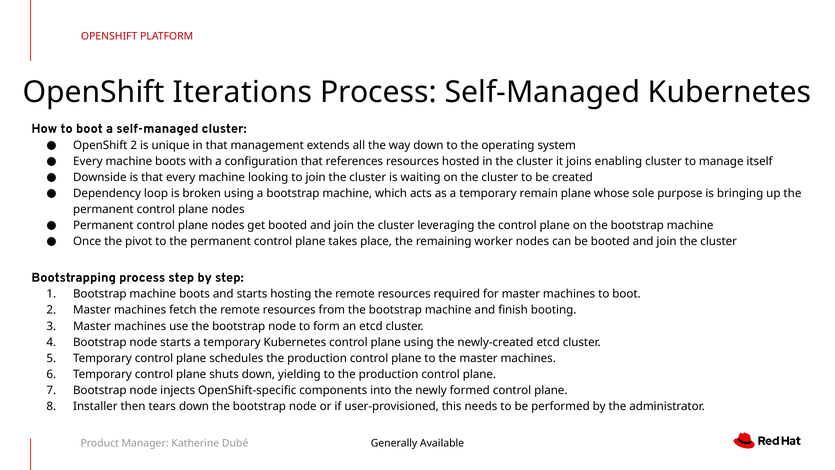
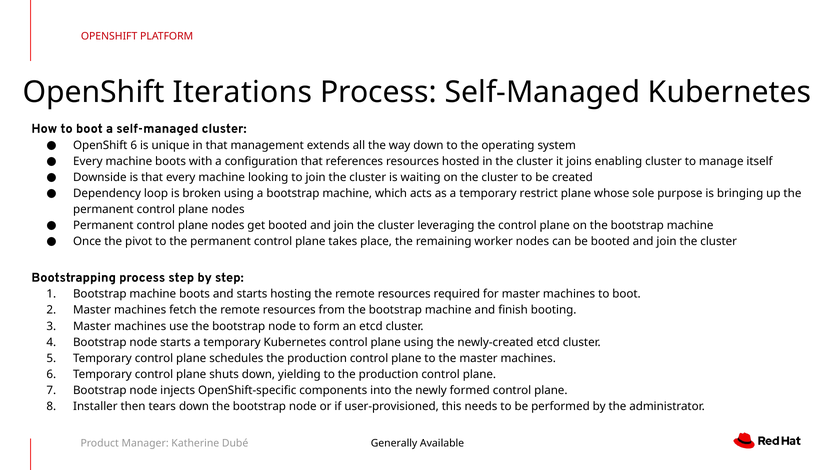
OpenShift 2: 2 -> 6 (134, 145)
remain: remain -> restrict (539, 193)
